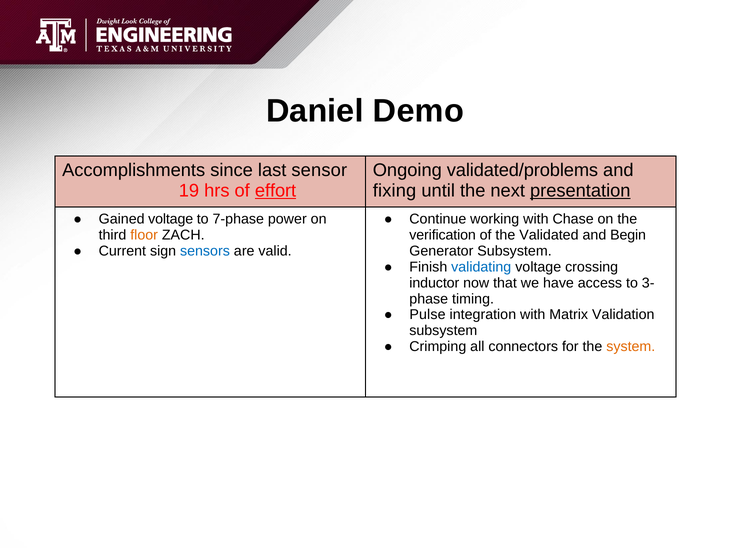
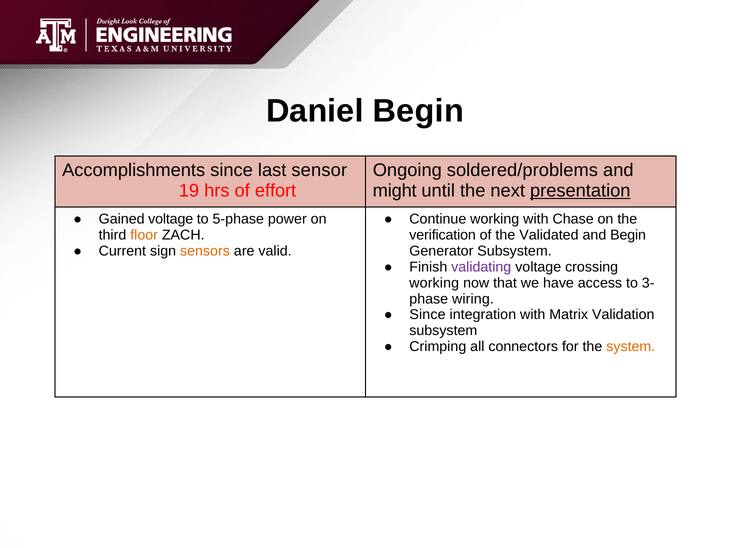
Daniel Demo: Demo -> Begin (418, 111)
validated/problems: validated/problems -> soldered/problems (522, 170)
effort underline: present -> none (276, 191)
fixing: fixing -> might (395, 191)
7-phase: 7-phase -> 5-phase (238, 219)
sensors colour: blue -> orange (205, 251)
validating colour: blue -> purple (481, 267)
inductor: inductor -> working (434, 283)
timing: timing -> wiring (473, 299)
Pulse: Pulse -> Since (427, 315)
